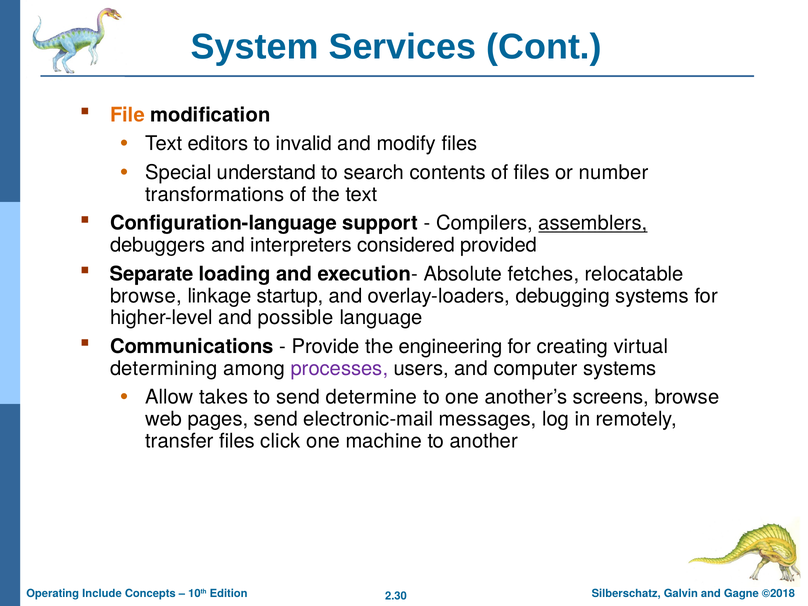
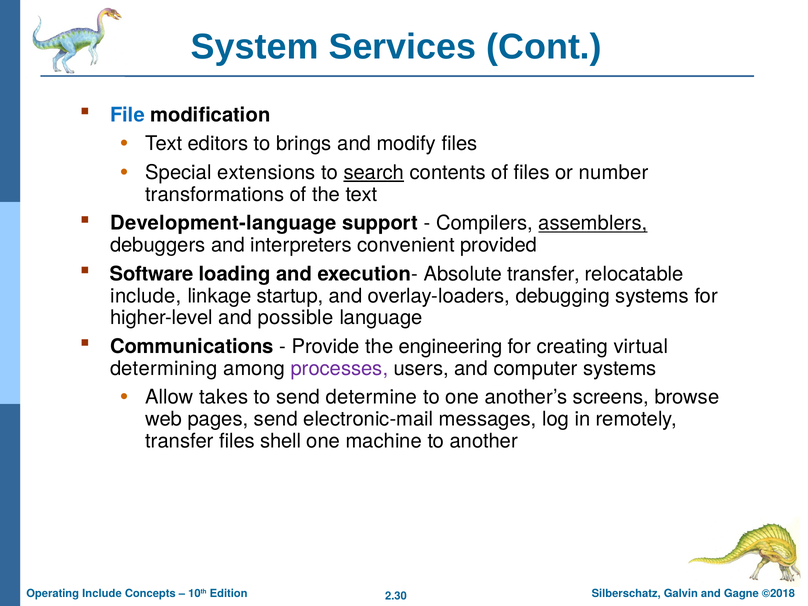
File colour: orange -> blue (127, 115)
invalid: invalid -> brings (304, 144)
understand: understand -> extensions (266, 173)
search underline: none -> present (374, 173)
Configuration-language: Configuration-language -> Development-language (223, 223)
considered: considered -> convenient (406, 245)
Separate: Separate -> Software (152, 274)
Absolute fetches: fetches -> transfer (544, 274)
browse: browse -> include (146, 296)
click: click -> shell (281, 441)
